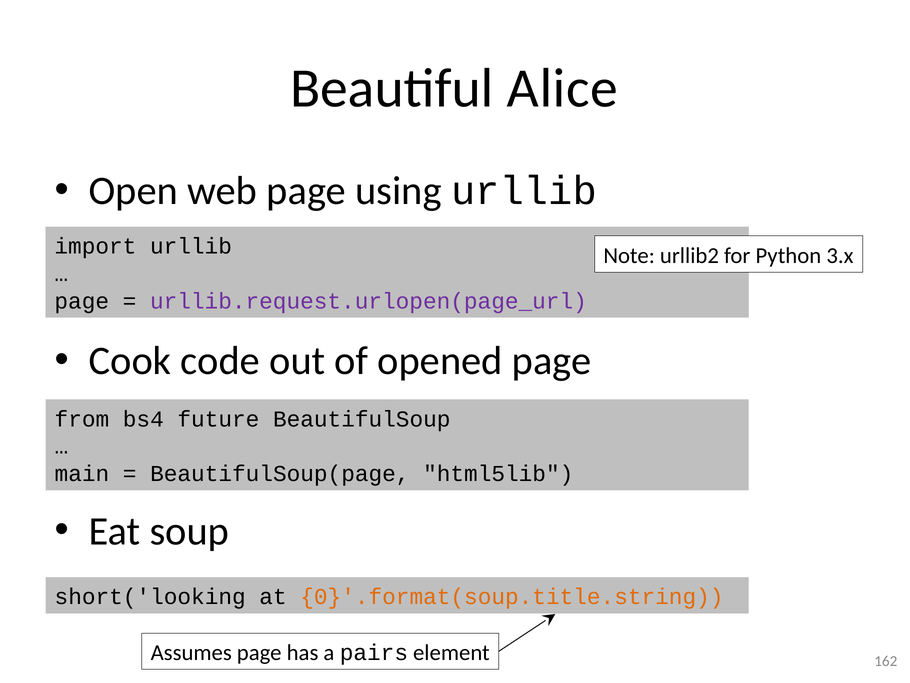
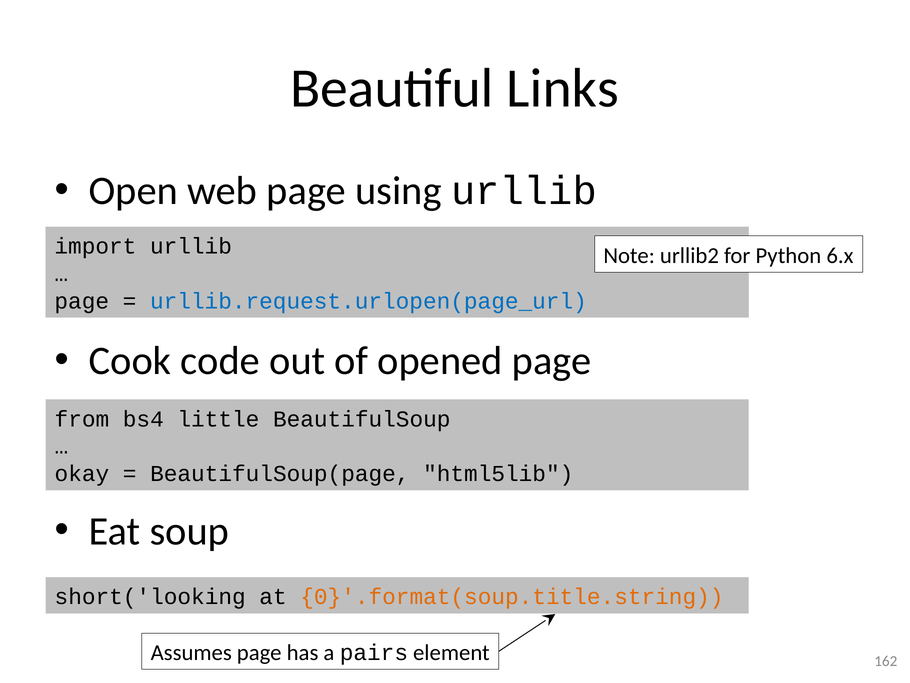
Alice: Alice -> Links (563, 88)
3.x: 3.x -> 6.x (840, 255)
urllib.request.urlopen(page_url colour: purple -> blue (368, 301)
future: future -> little (218, 419)
main: main -> okay (82, 473)
